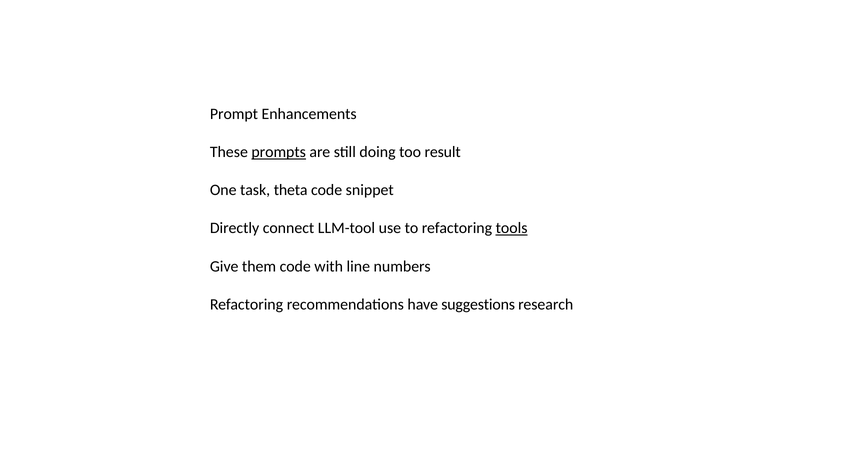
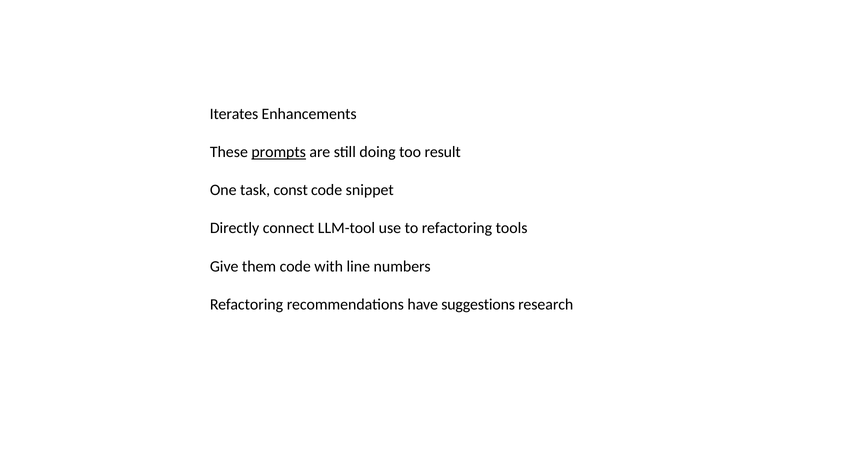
Prompt: Prompt -> Iterates (234, 114)
theta: theta -> const (291, 190)
tools underline: present -> none (512, 228)
